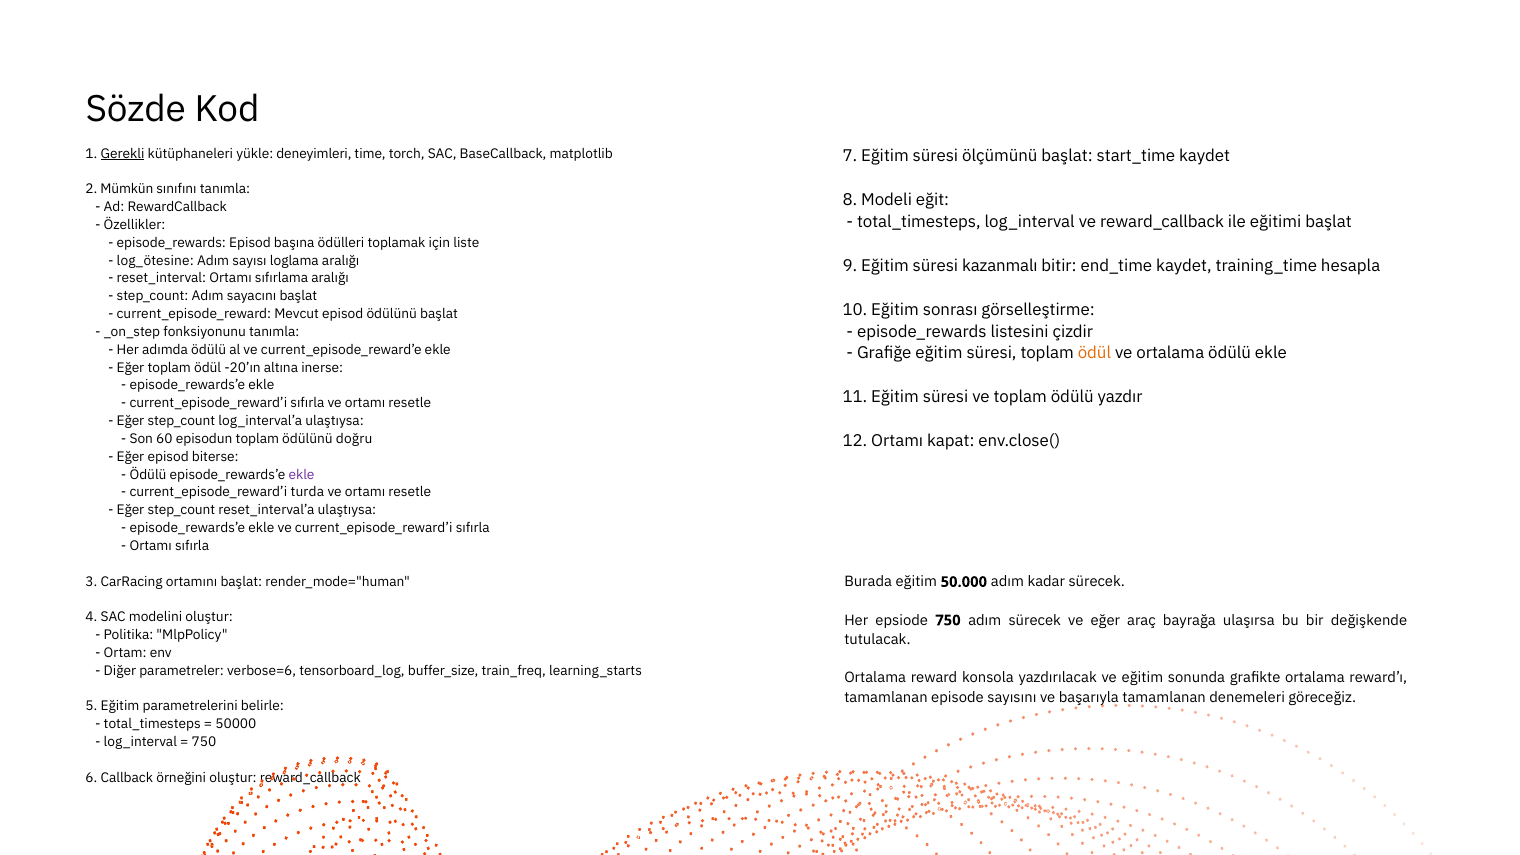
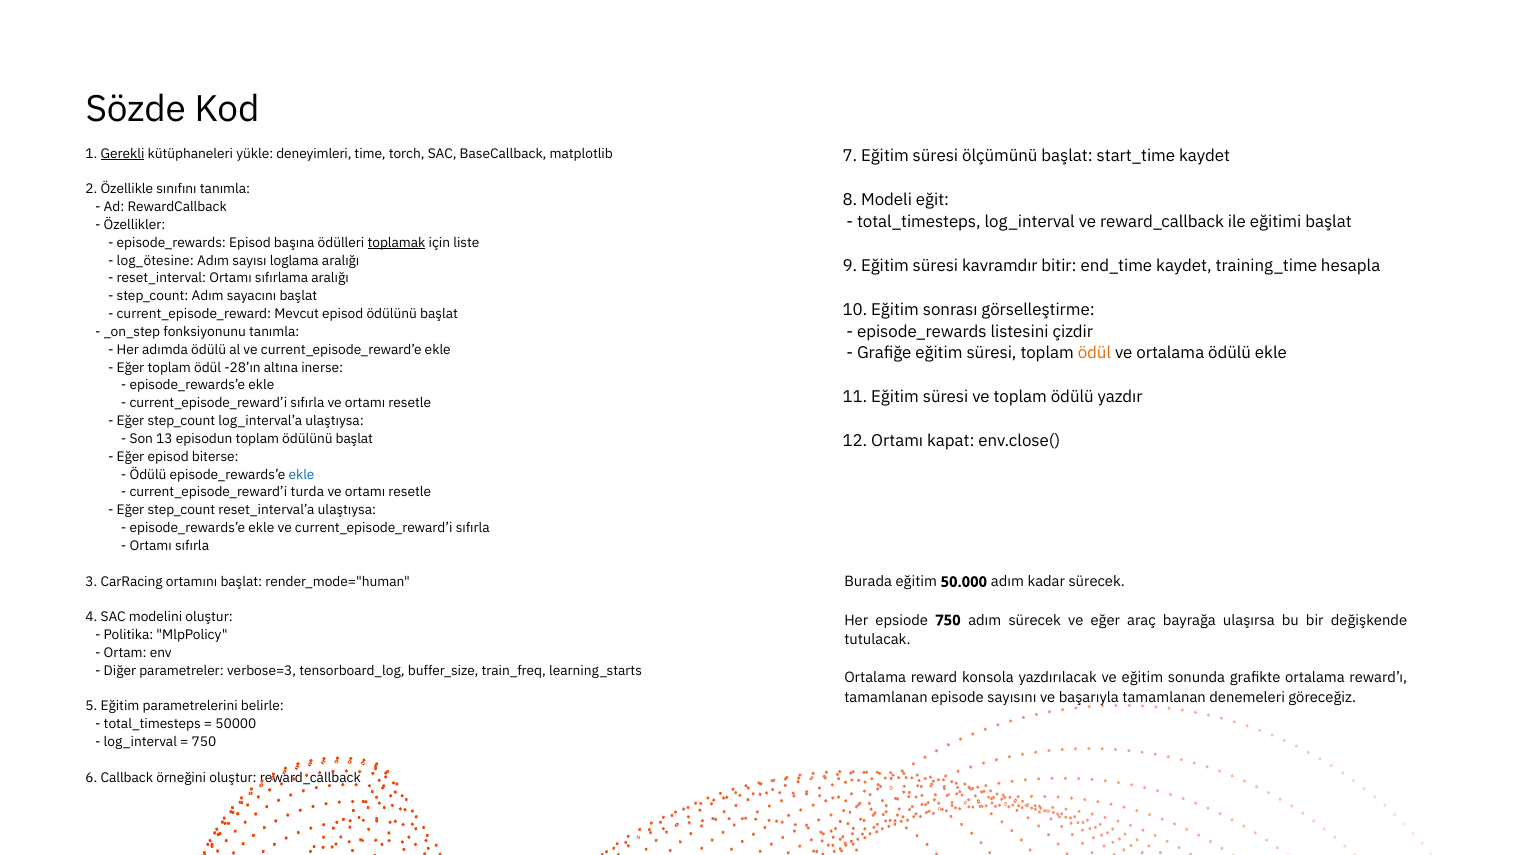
Mümkün: Mümkün -> Özellikle (127, 189)
toplamak underline: none -> present (397, 243)
kazanmalı: kazanmalı -> kavramdır (1000, 266)
-20’ın: -20’ın -> -28’ın (243, 368)
60: 60 -> 13 (164, 439)
toplam ödülünü doğru: doğru -> başlat (354, 439)
ekle colour: purple -> blue (302, 475)
verbose=6: verbose=6 -> verbose=3 (262, 671)
